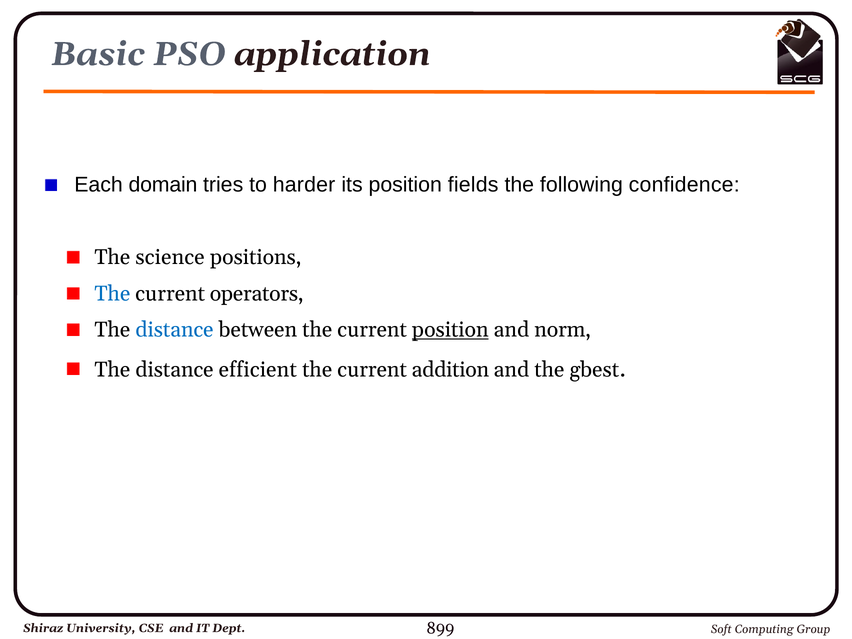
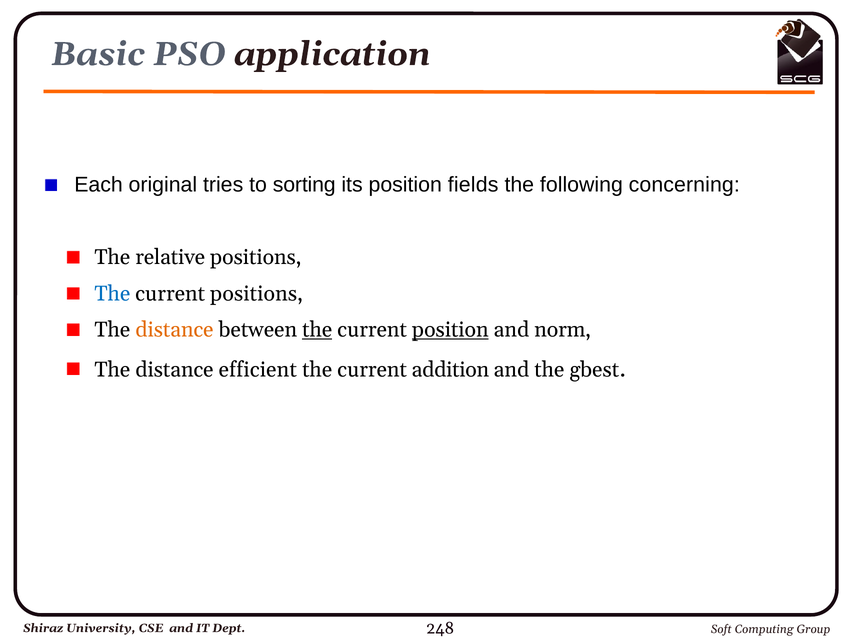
domain: domain -> original (163, 185)
harder: harder -> sorting (304, 185)
confidence: confidence -> concerning (684, 185)
science: science -> relative (170, 257)
current operators: operators -> positions (257, 294)
distance colour: blue -> orange (174, 330)
the underline: none -> present (317, 330)
899: 899 -> 248 (440, 628)
